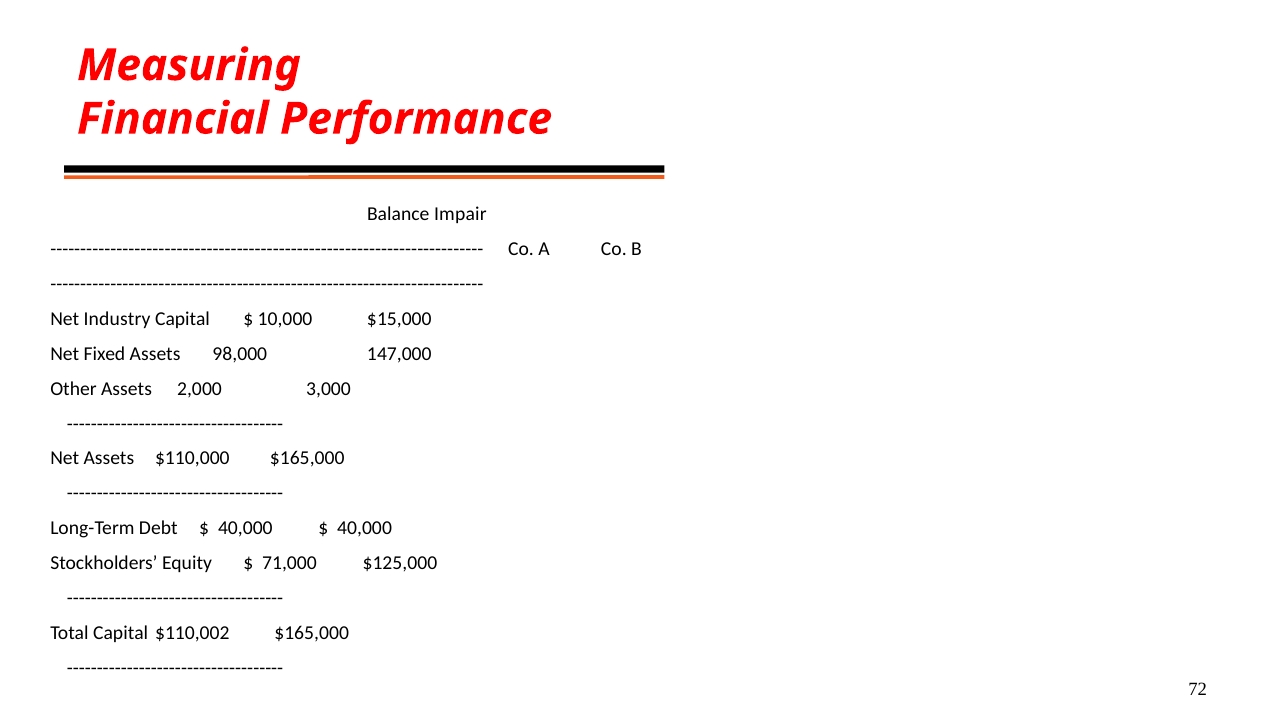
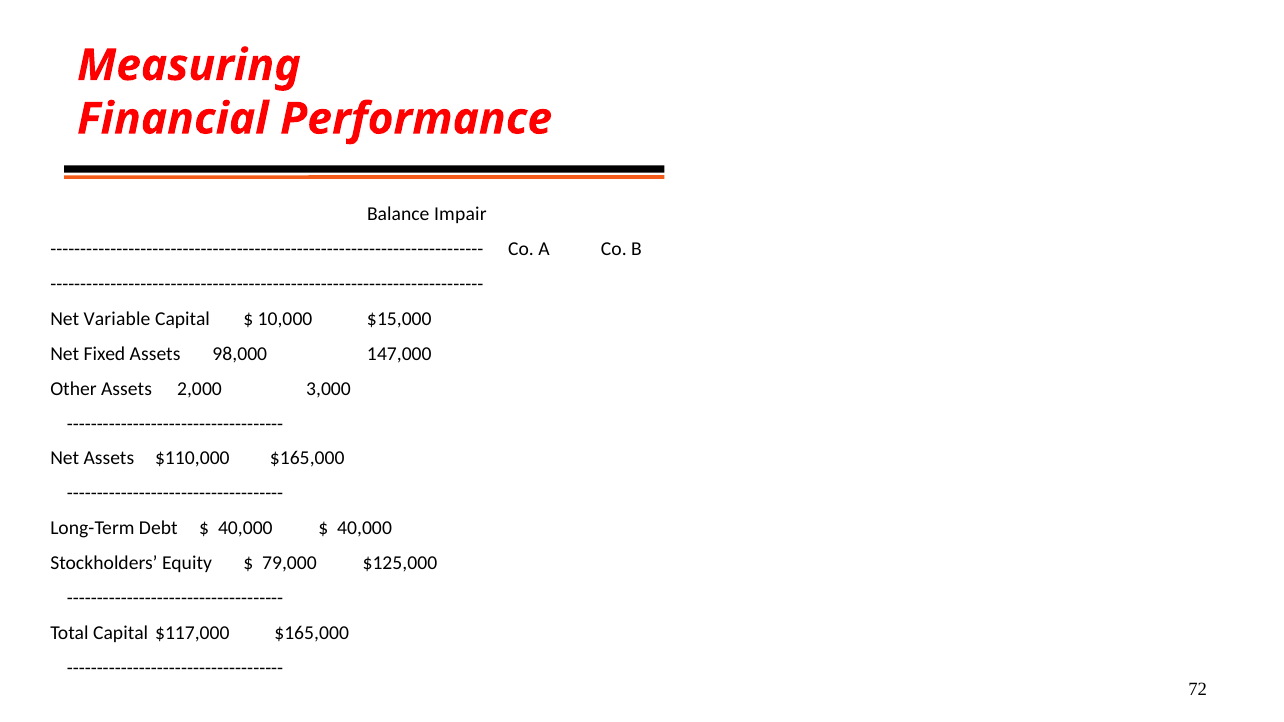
Industry: Industry -> Variable (117, 319)
71,000: 71,000 -> 79,000 (289, 564)
$110,002: $110,002 -> $117,000 (192, 634)
